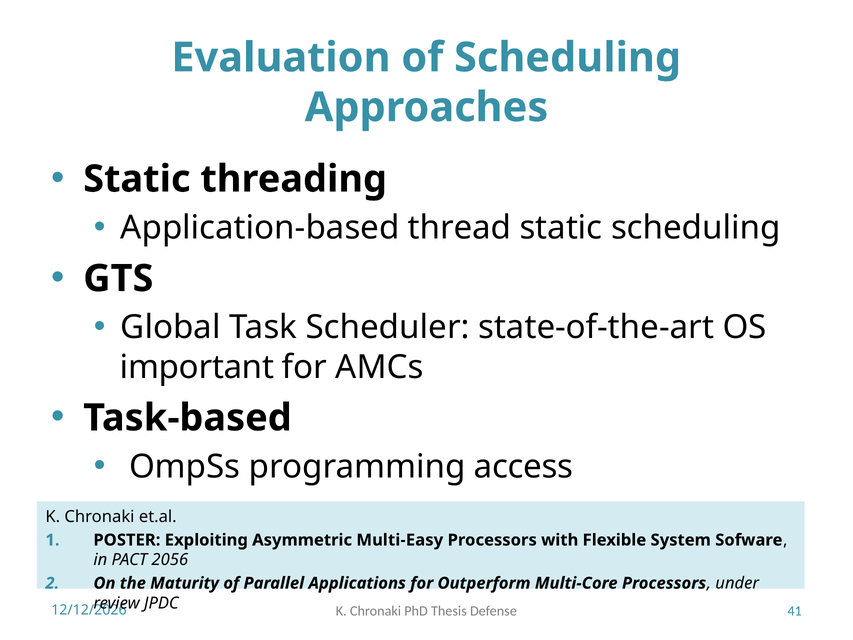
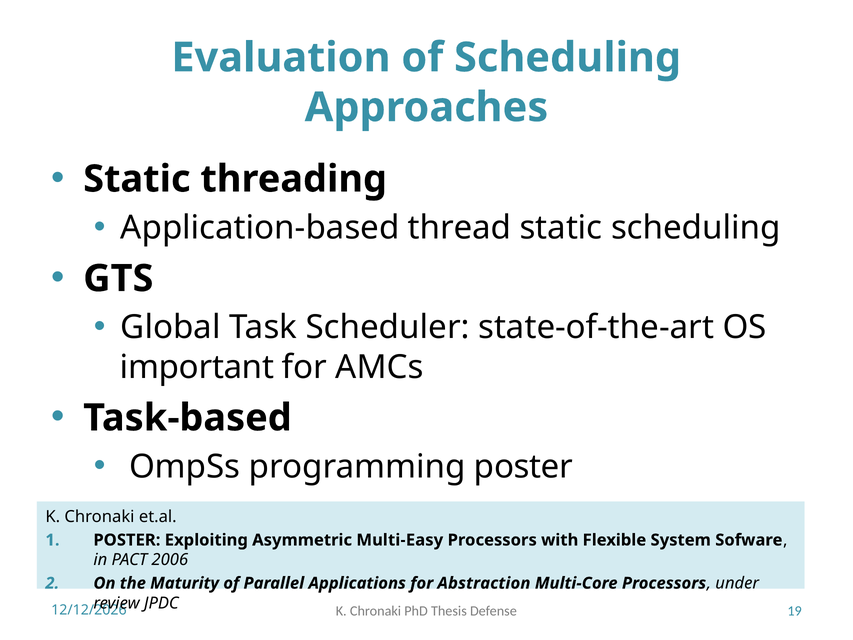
programming access: access -> poster (524, 467)
2056: 2056 -> 2006 (170, 560)
Outperform: Outperform -> Abstraction (484, 583)
41: 41 -> 19 (795, 611)
